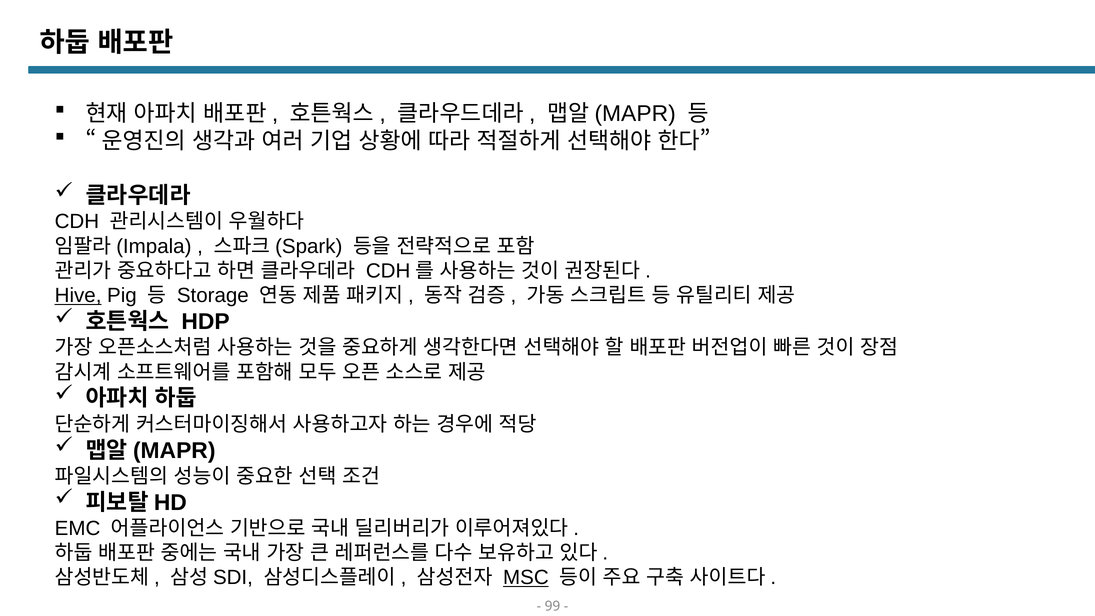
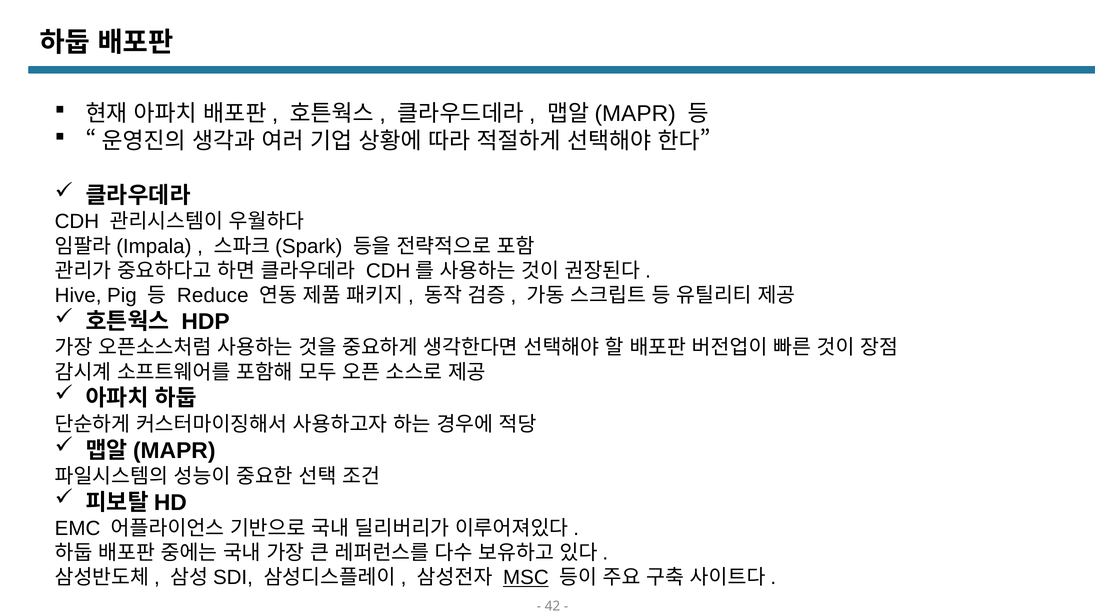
Hive underline: present -> none (78, 296)
Storage: Storage -> Reduce (213, 296)
99: 99 -> 42 (552, 606)
